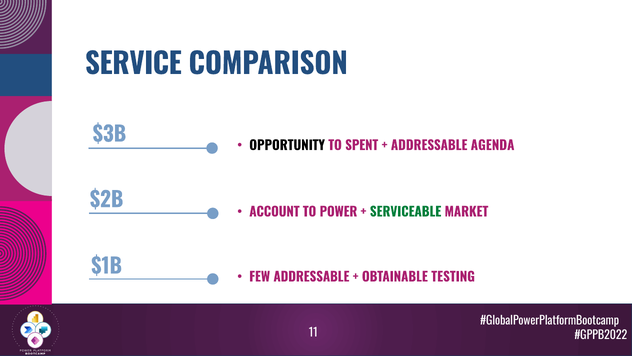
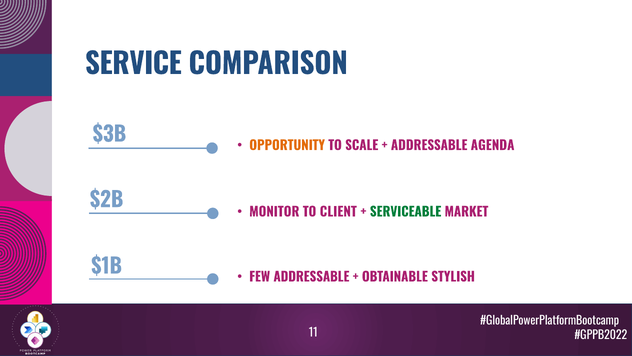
OPPORTUNITY colour: black -> orange (287, 145)
SPENT: SPENT -> SCALE (362, 145)
ACCOUNT: ACCOUNT -> MONITOR (274, 212)
POWER: POWER -> CLIENT (338, 212)
TESTING: TESTING -> STYLISH (453, 277)
